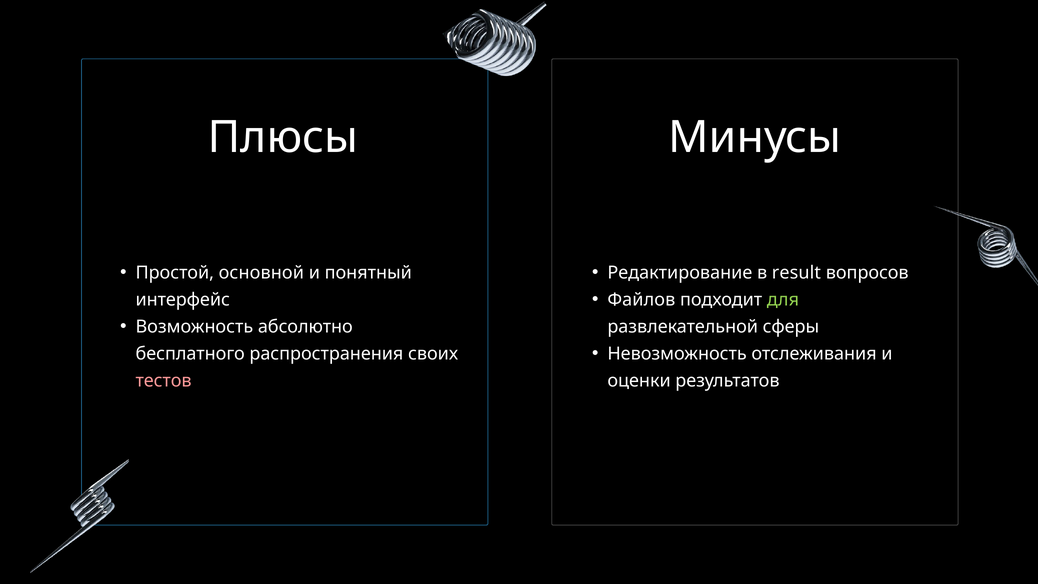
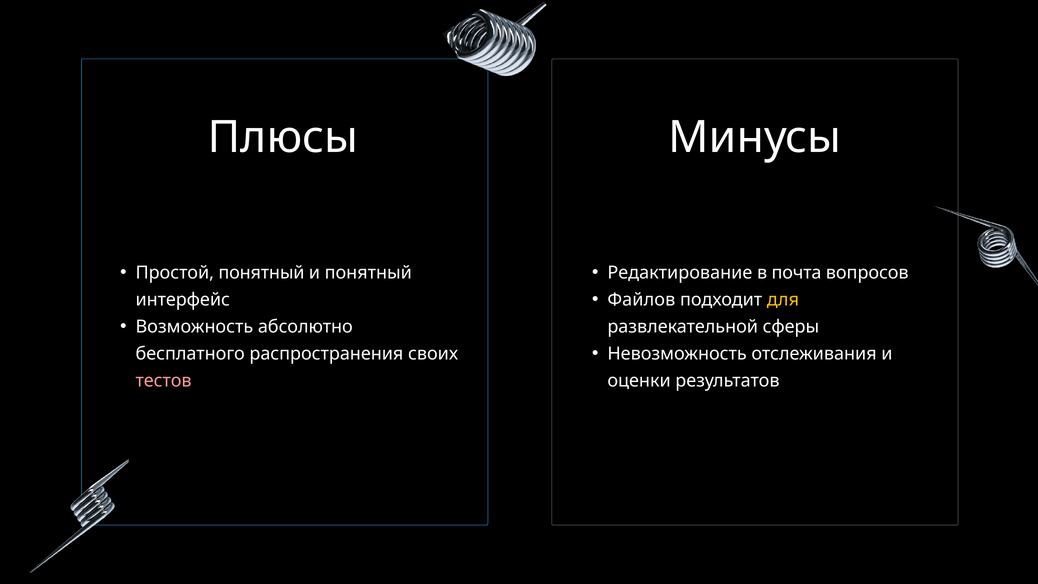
Простой основной: основной -> понятный (261, 273)
result: result -> почта (797, 273)
для colour: light green -> yellow (783, 300)
